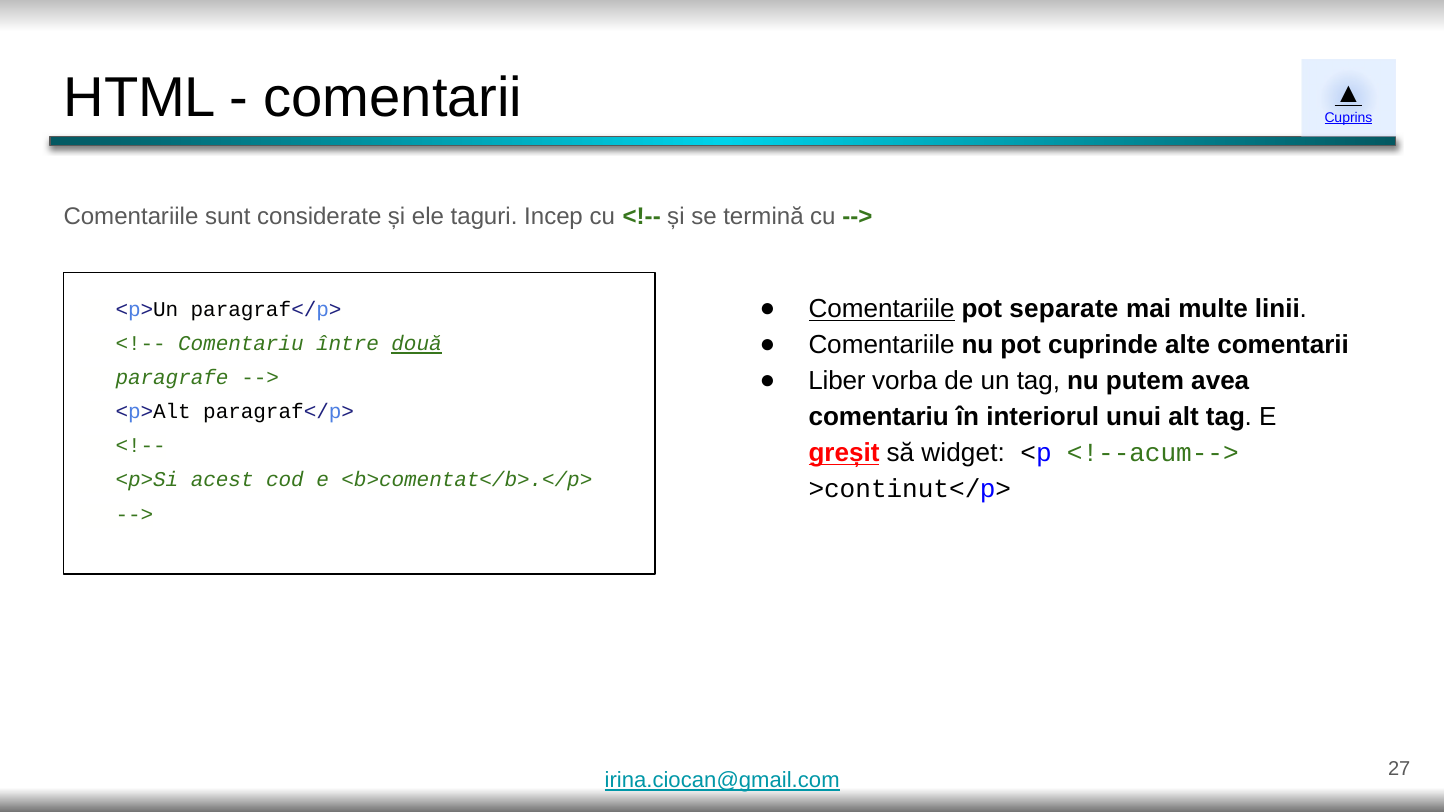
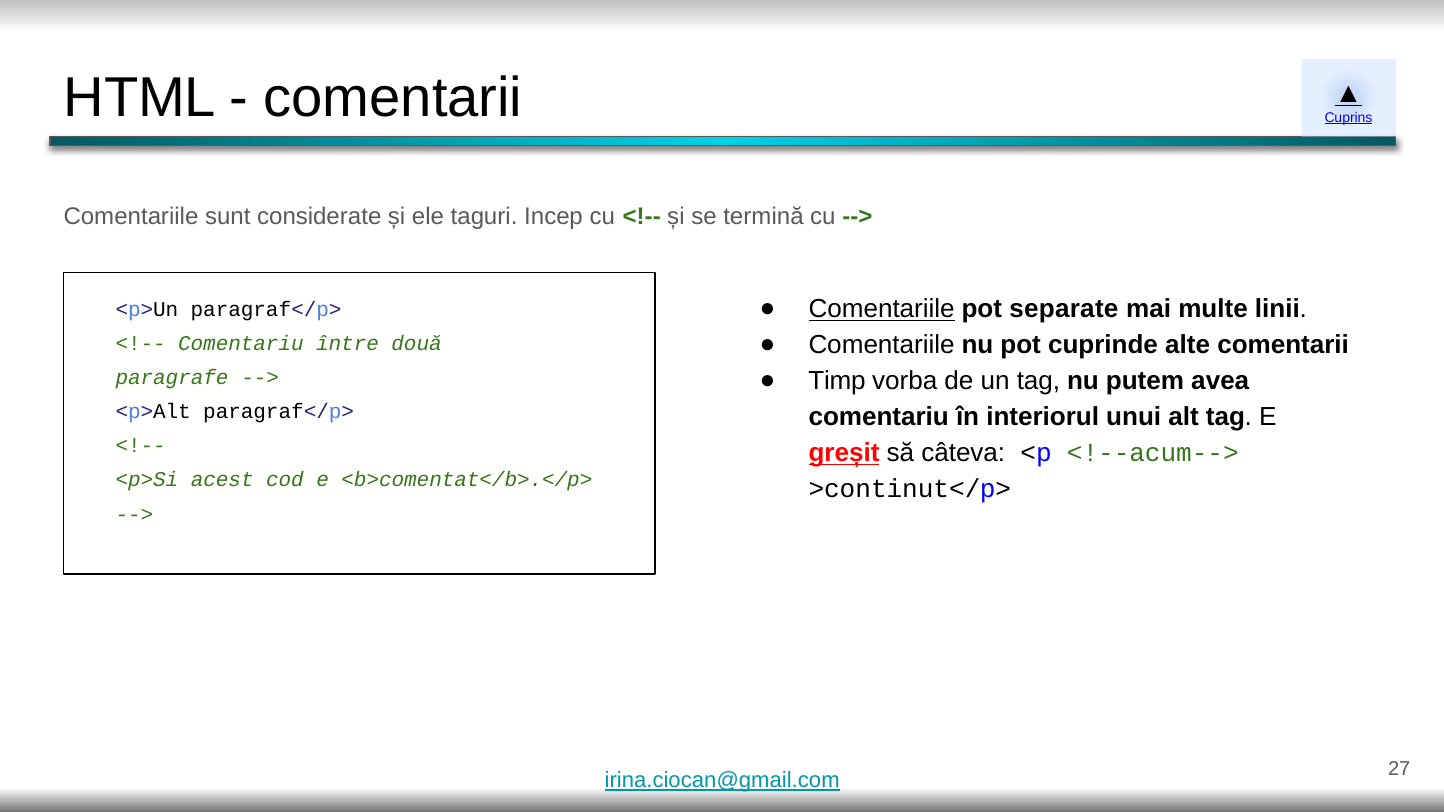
două underline: present -> none (417, 344)
Liber: Liber -> Timp (837, 381)
widget: widget -> câteva (963, 453)
